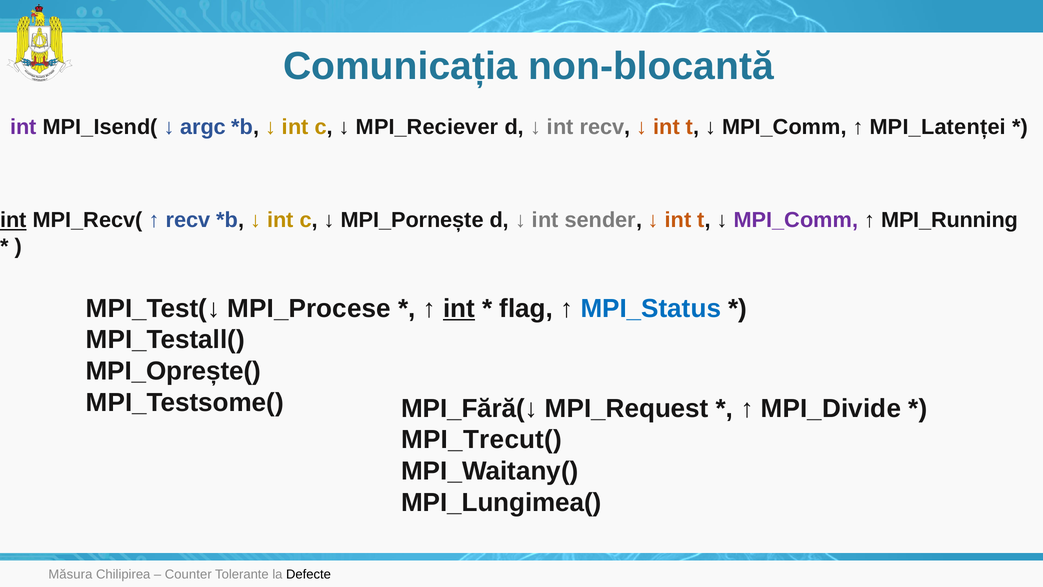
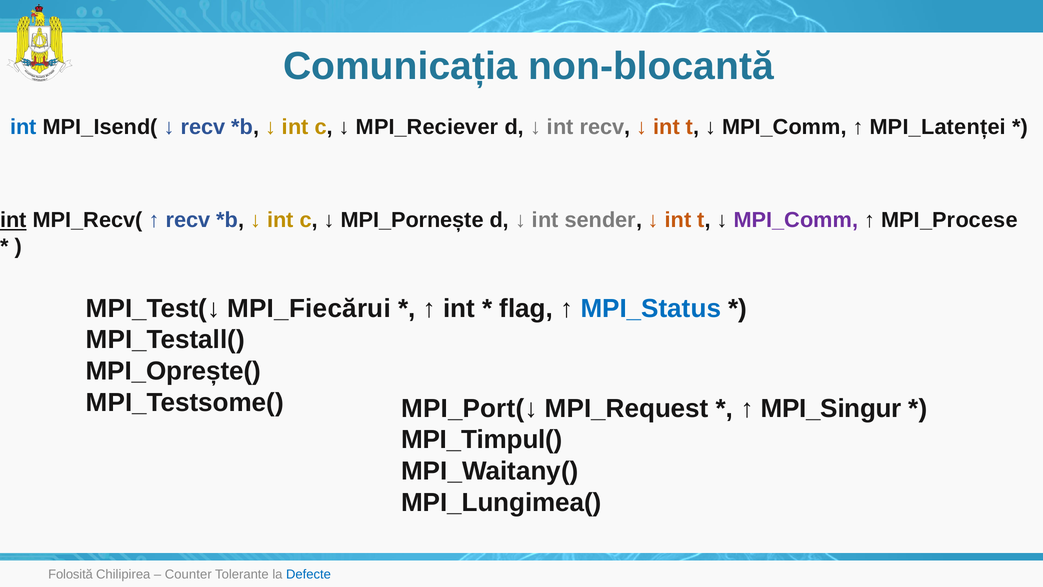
int colour: purple -> blue (23, 127)
argc: argc -> recv (203, 127)
MPI_Running: MPI_Running -> MPI_Procese (949, 220)
MPI_Procese: MPI_Procese -> MPI_Fiecărui (309, 308)
int underline: present -> none (459, 308)
MPI_Fără(↓: MPI_Fără(↓ -> MPI_Port(↓ (469, 408)
MPI_Divide: MPI_Divide -> MPI_Singur (831, 408)
MPI_Trecut(: MPI_Trecut( -> MPI_Timpul( (482, 440)
Măsura: Măsura -> Folosită (71, 574)
Defecte colour: black -> blue (308, 574)
